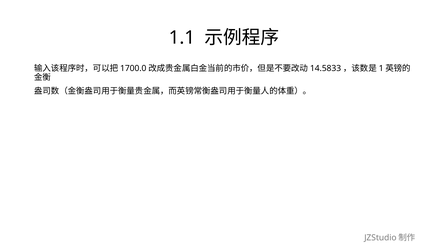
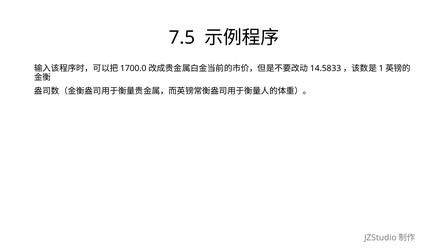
1.1: 1.1 -> 7.5 (182, 38)
